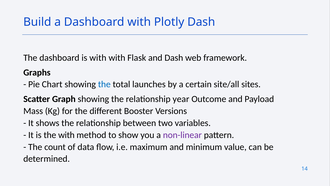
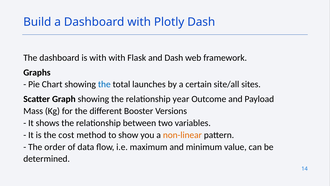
the with: with -> cost (66, 135)
non-linear colour: purple -> orange (182, 135)
count: count -> order (55, 147)
